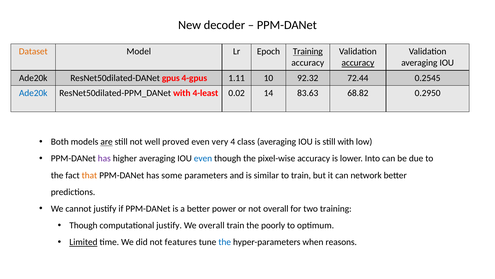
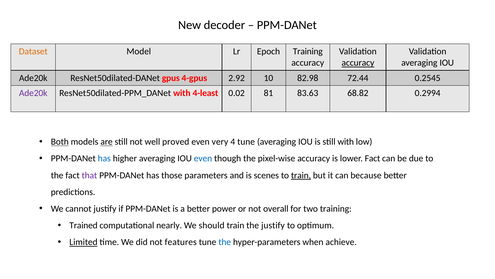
Training underline: present -> none (308, 51)
1.11: 1.11 -> 2.92 (237, 78)
92.32: 92.32 -> 82.98 (308, 78)
Ade20k colour: blue -> purple (33, 93)
14: 14 -> 81 (268, 93)
0.2950: 0.2950 -> 0.2994 (428, 93)
Both underline: none -> present (60, 142)
4 class: class -> tune (246, 142)
has colour: purple -> blue (104, 158)
lower Into: Into -> Fact (372, 158)
that colour: orange -> purple (89, 175)
some: some -> those (172, 175)
similar: similar -> scenes (266, 175)
train underline: none -> present (301, 175)
network: network -> because (366, 175)
Though: Though -> Trained (83, 225)
computational justify: justify -> nearly (169, 225)
We overall: overall -> should (212, 225)
the poorly: poorly -> justify (273, 225)
reasons: reasons -> achieve (341, 242)
